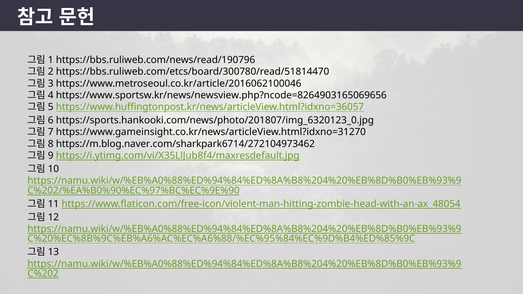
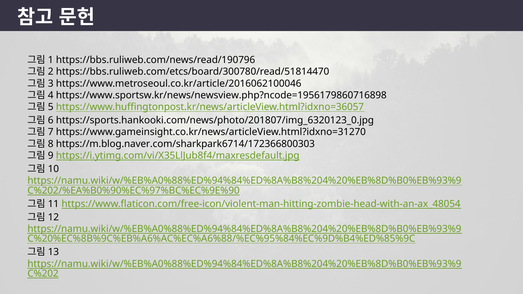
https://www.sportsw.kr/news/newsview.php?ncode=8264903165069656: https://www.sportsw.kr/news/newsview.php?ncode=8264903165069656 -> https://www.sportsw.kr/news/newsview.php?ncode=1956179860716898 (221, 95)
https://m.blog.naver.com/sharkpark6714/272104973462: https://m.blog.naver.com/sharkpark6714/272104973462 -> https://m.blog.naver.com/sharkpark6714/172366800303 (185, 144)
